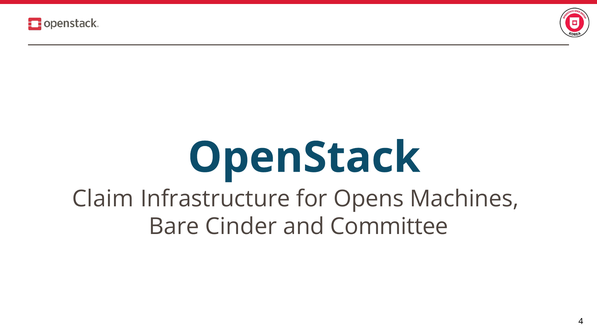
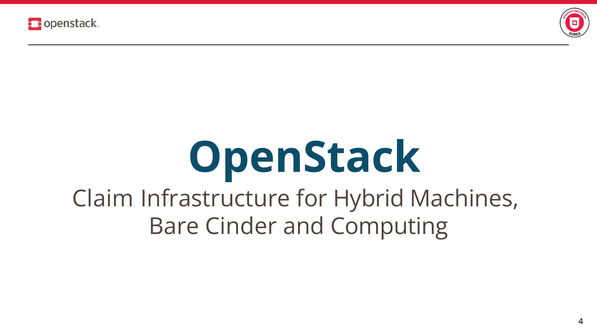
Opens: Opens -> Hybrid (369, 199)
Committee: Committee -> Computing (389, 226)
